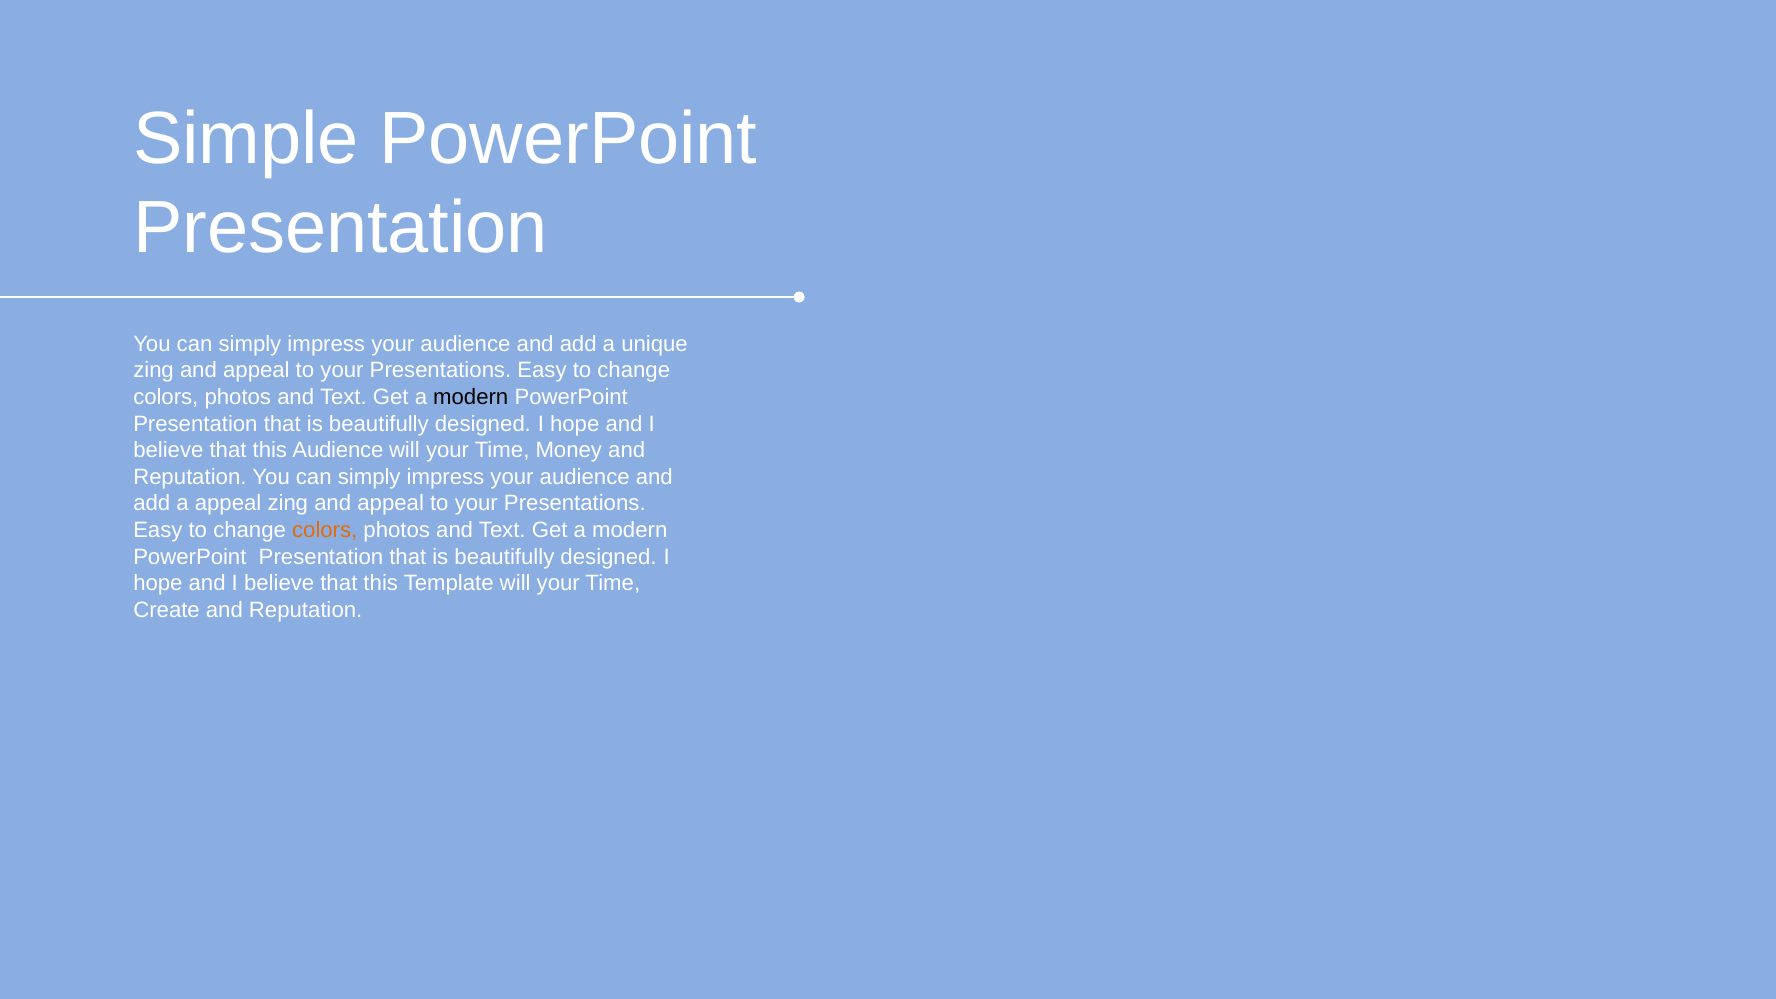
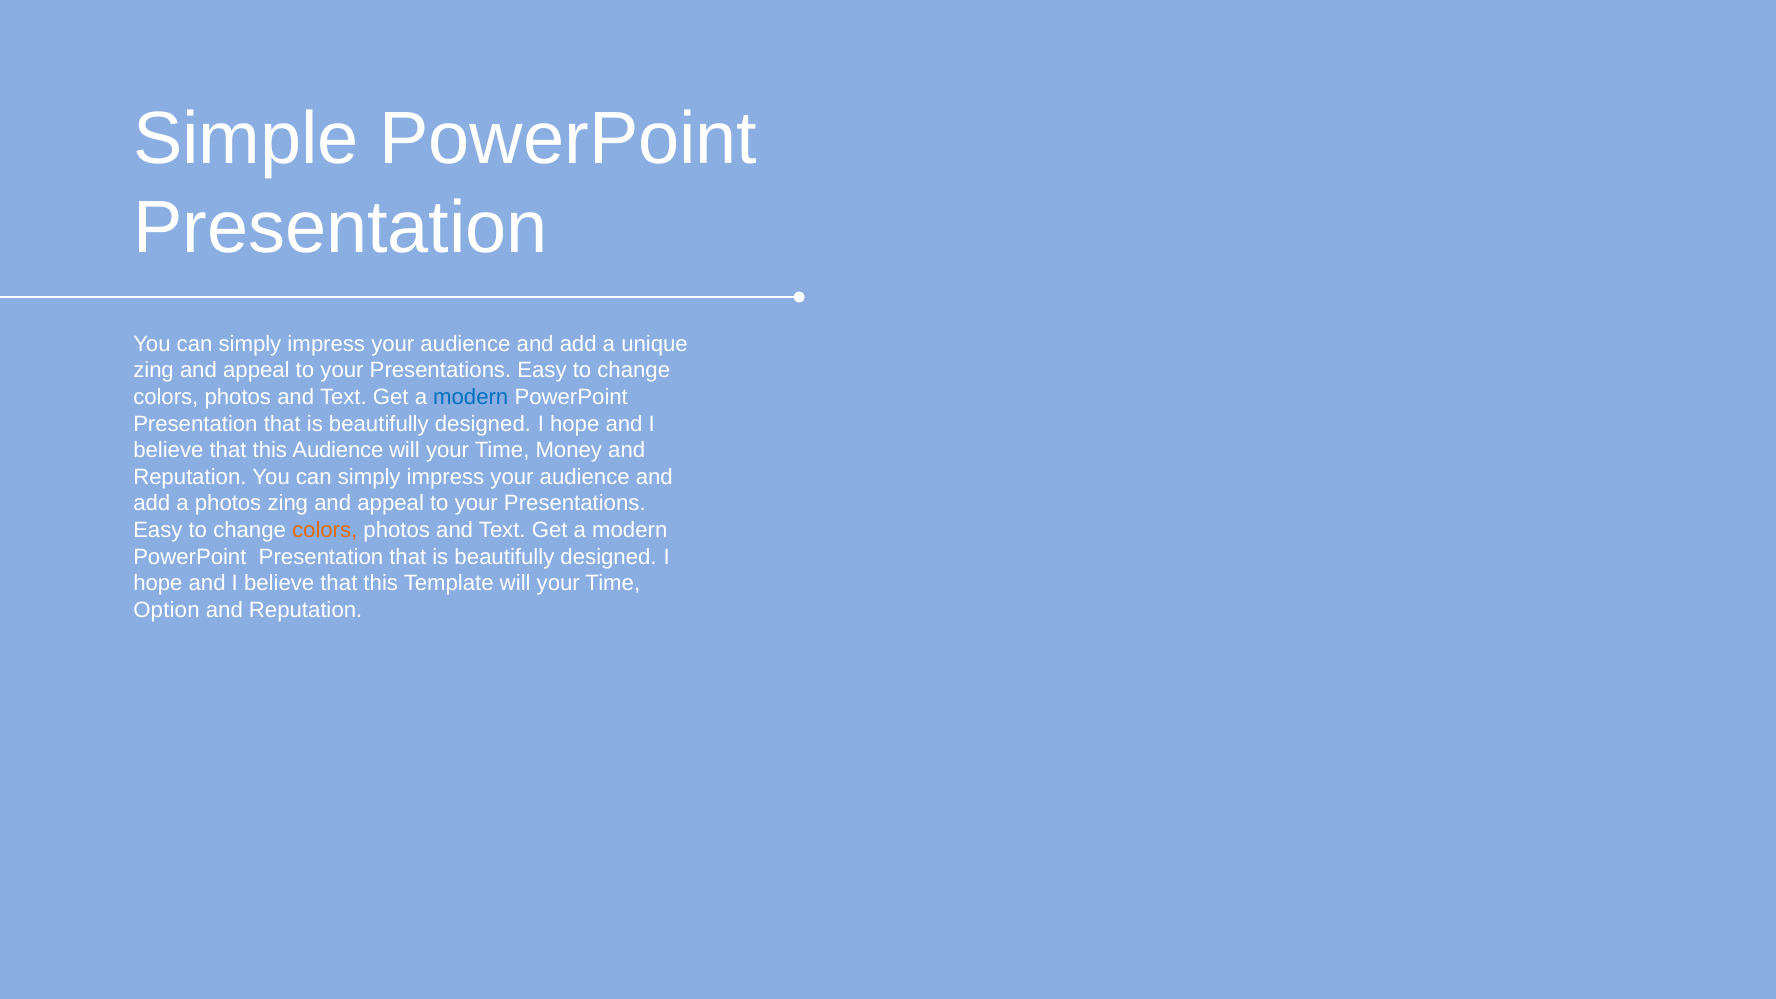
modern colour: black -> blue (471, 397)
a appeal: appeal -> photos (228, 504)
Create: Create -> Option (166, 610)
